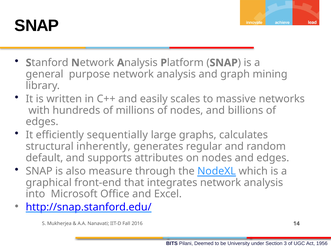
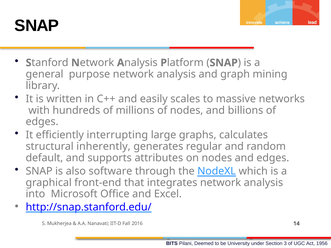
sequentially: sequentially -> interrupting (117, 135)
measure: measure -> software (110, 171)
